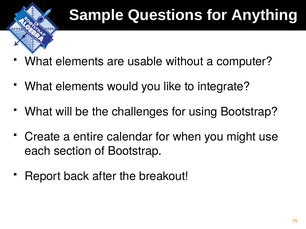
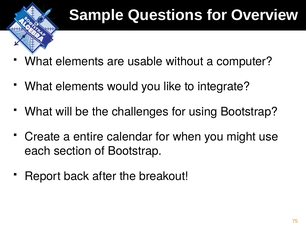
Anything: Anything -> Overview (265, 15)
